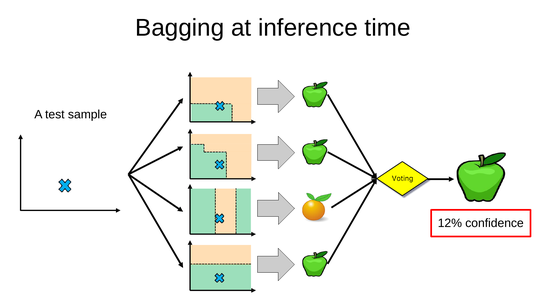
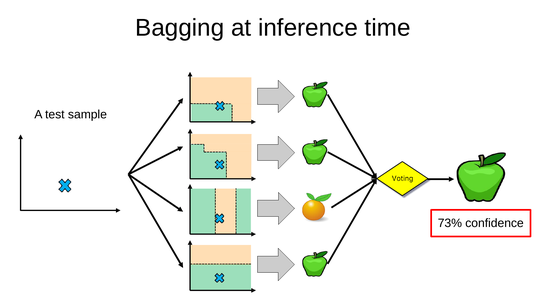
12%: 12% -> 73% (450, 223)
